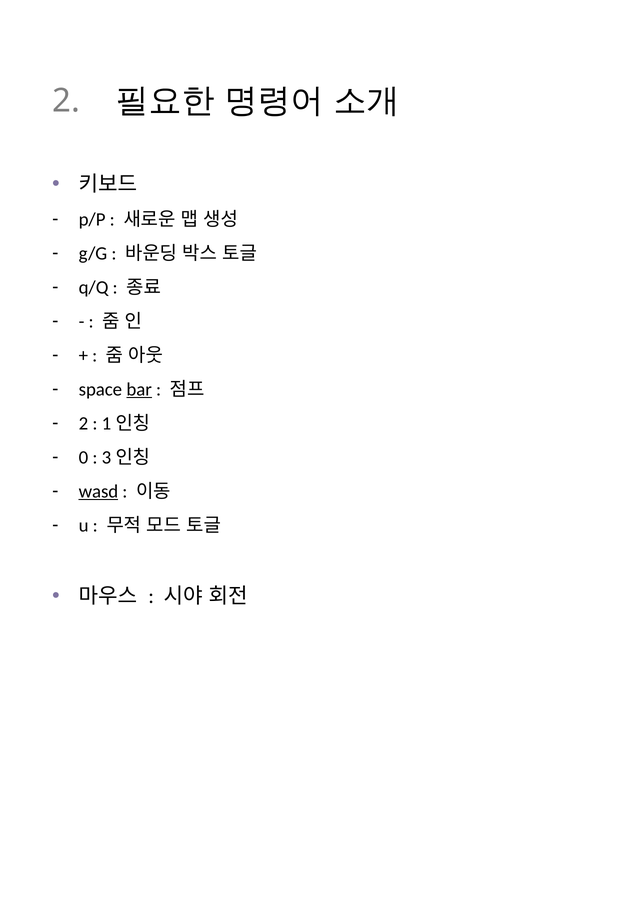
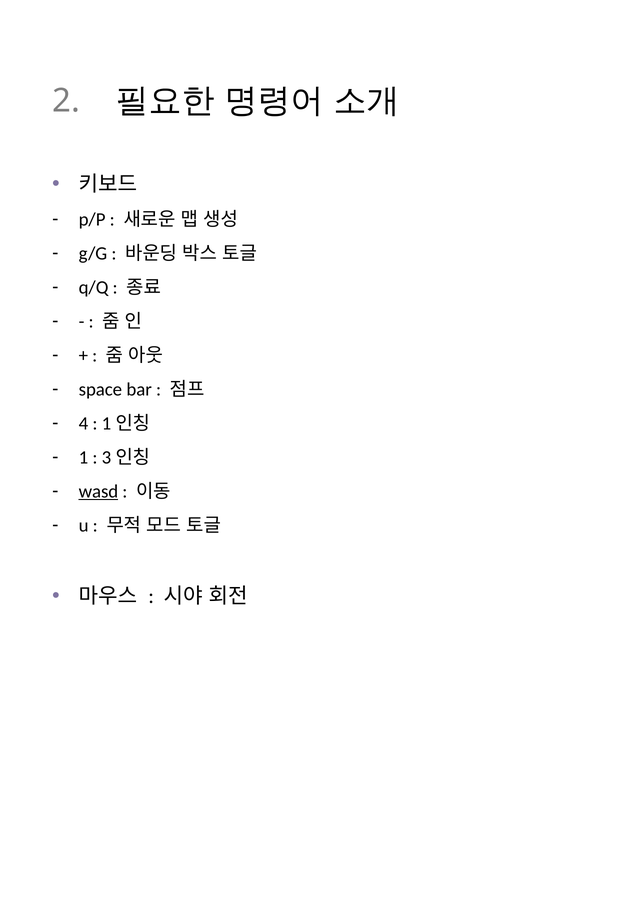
bar underline: present -> none (139, 389)
2: 2 -> 4 (83, 423)
0: 0 -> 1 (83, 457)
